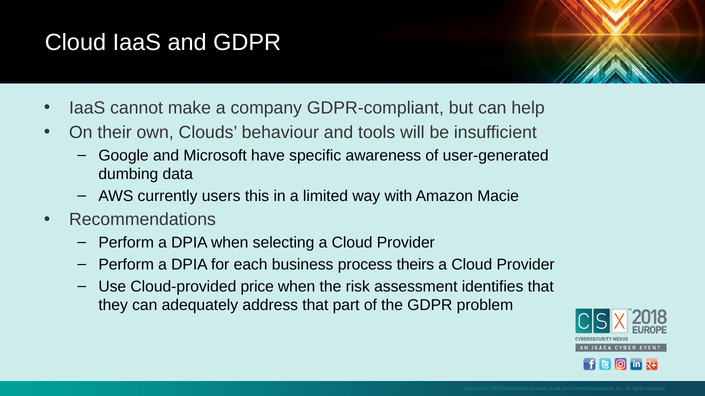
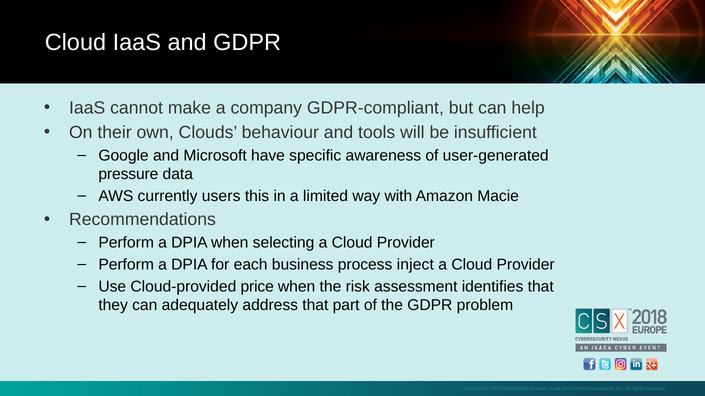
dumbing: dumbing -> pressure (128, 174)
theirs: theirs -> inject (415, 265)
